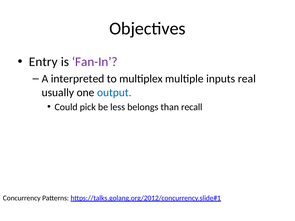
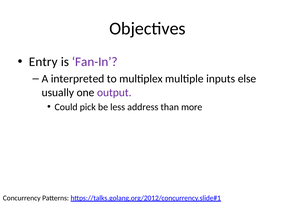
real: real -> else (247, 79)
output colour: blue -> purple (114, 93)
belongs: belongs -> address (143, 107)
recall: recall -> more (192, 107)
